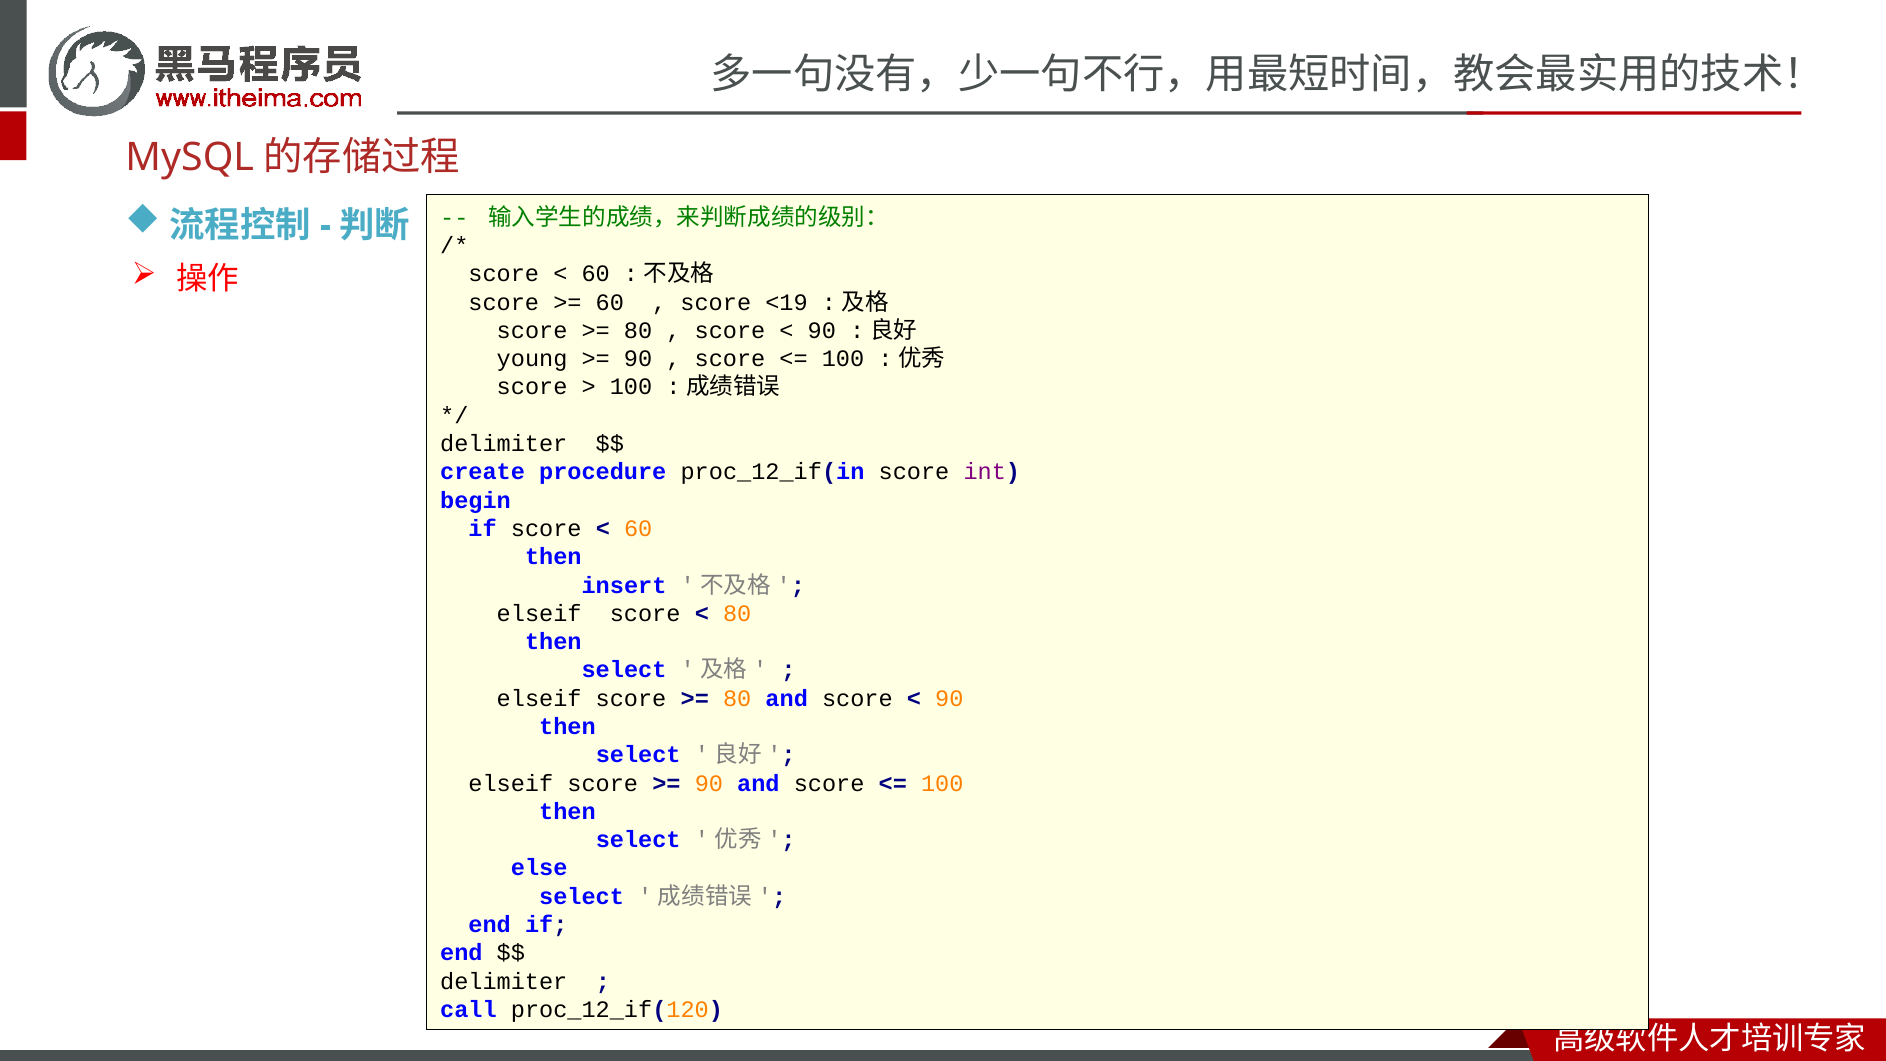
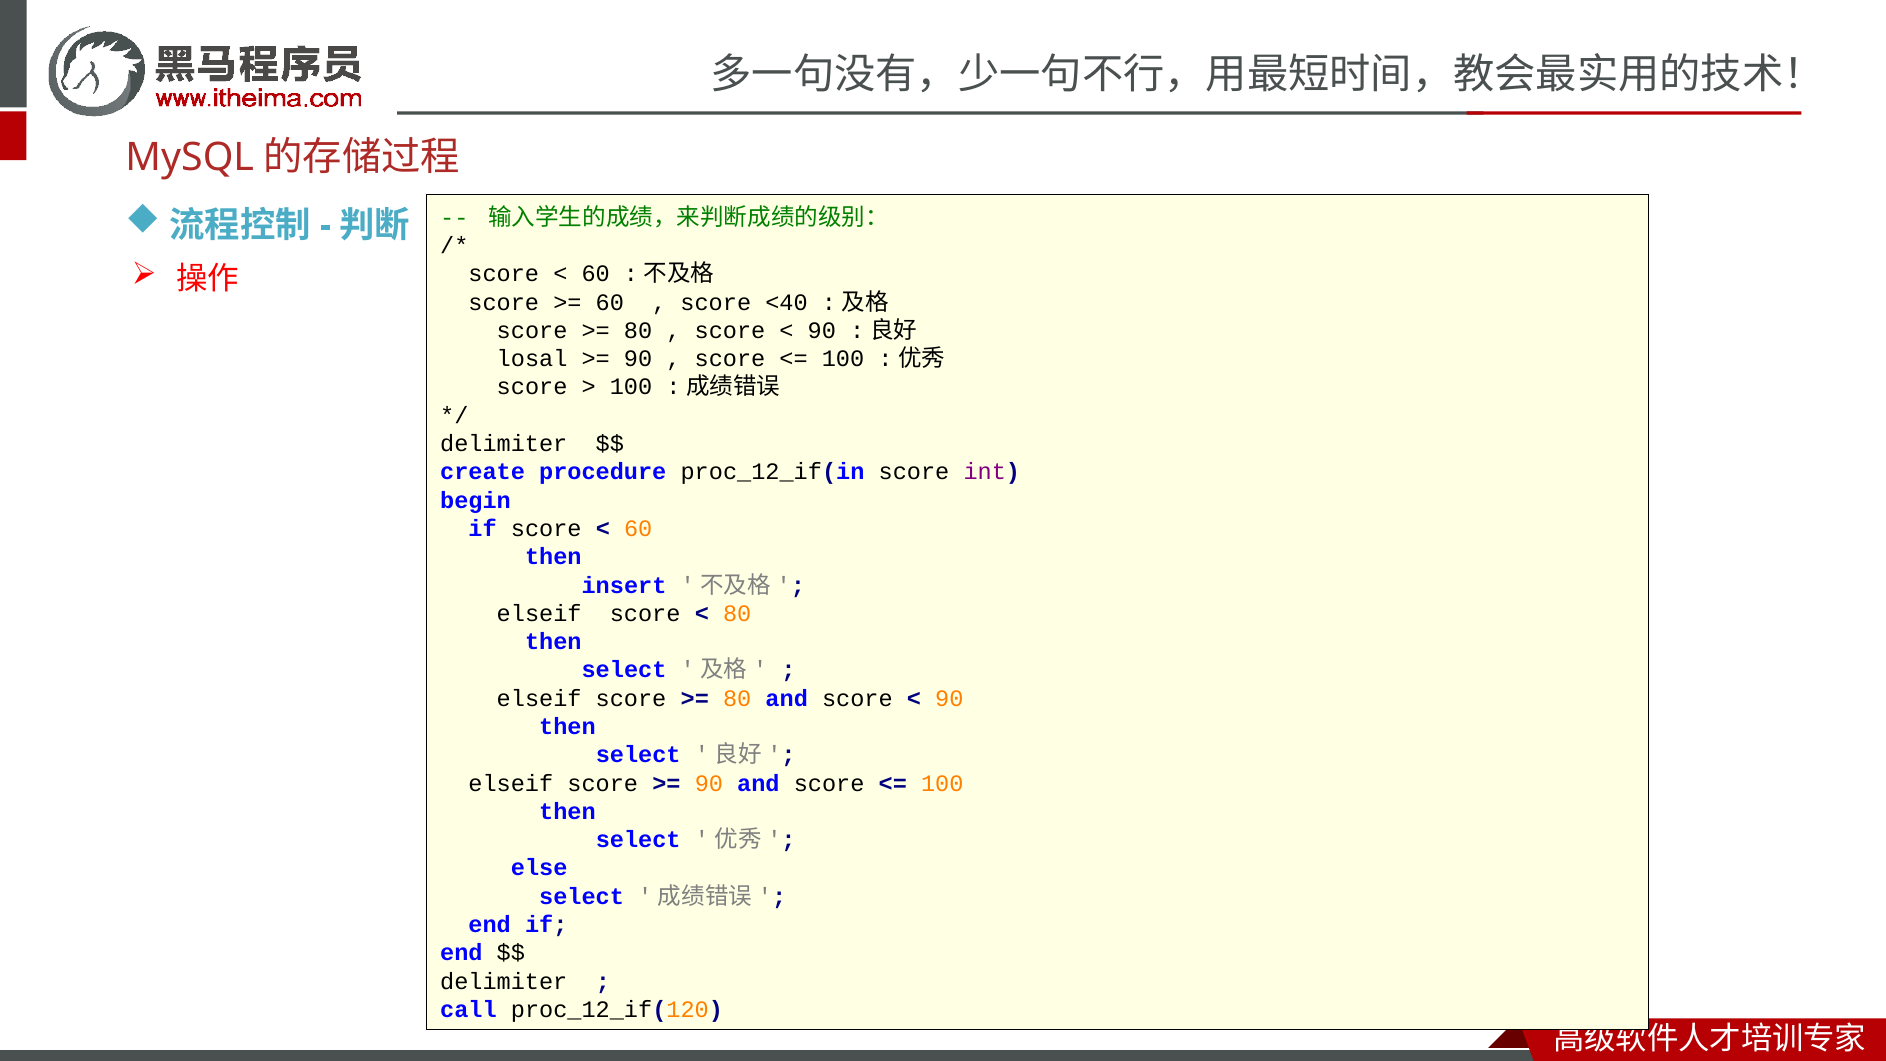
<19: <19 -> <40 (786, 302)
young: young -> losal (532, 359)
